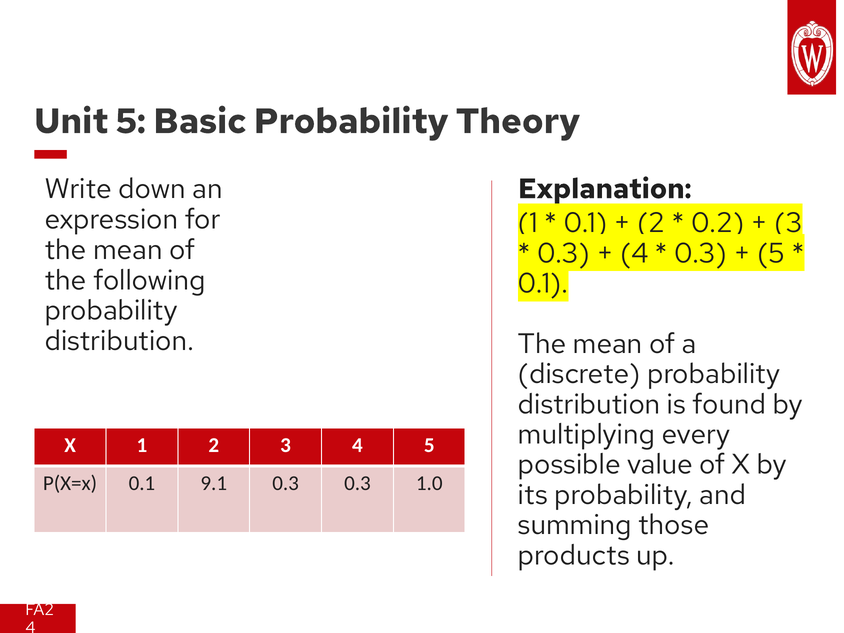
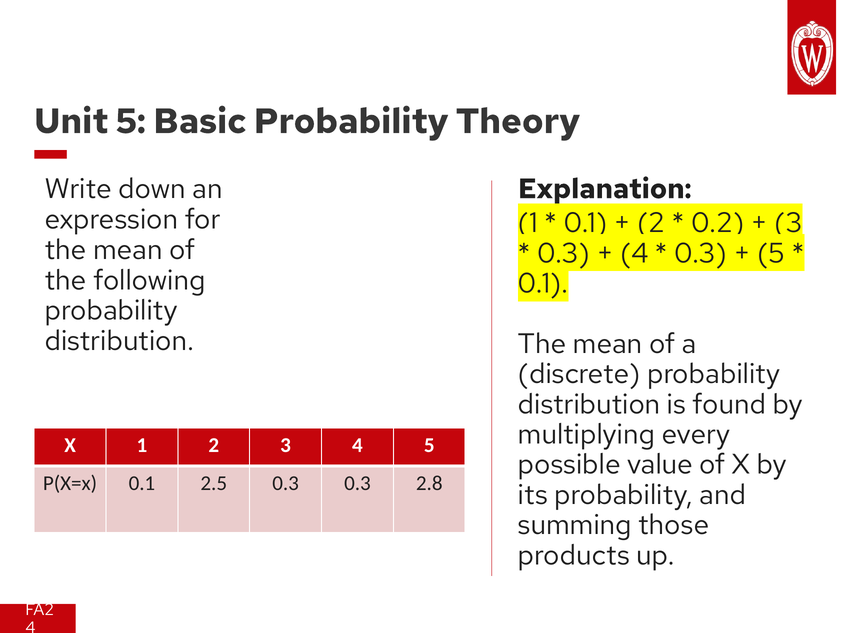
9.1: 9.1 -> 2.5 (214, 483)
1.0: 1.0 -> 2.8 (429, 483)
